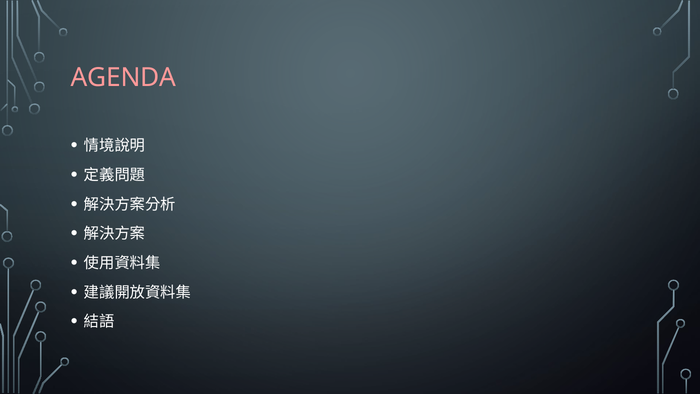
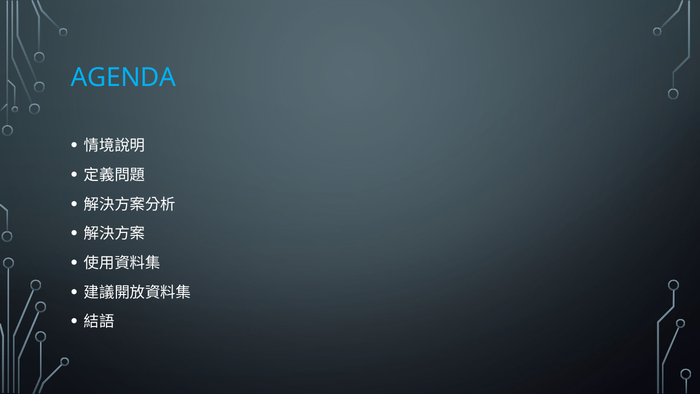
AGENDA colour: pink -> light blue (124, 78)
